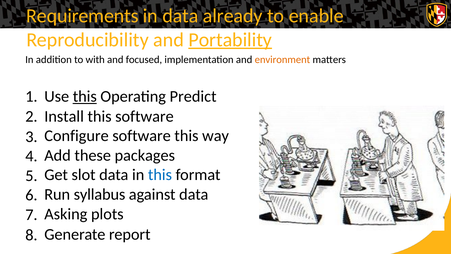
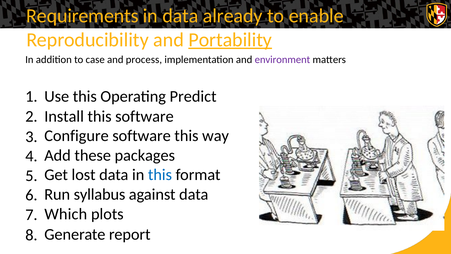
with: with -> case (95, 59)
focused: focused -> process (144, 59)
environment colour: orange -> purple (282, 59)
this underline: present -> none (85, 96)
slot: slot -> lost (84, 175)
Asking: Asking -> Which (66, 214)
